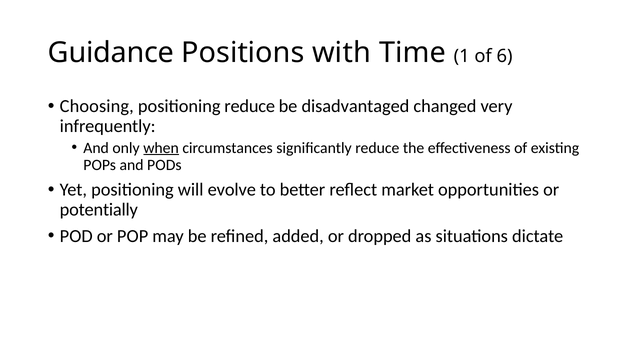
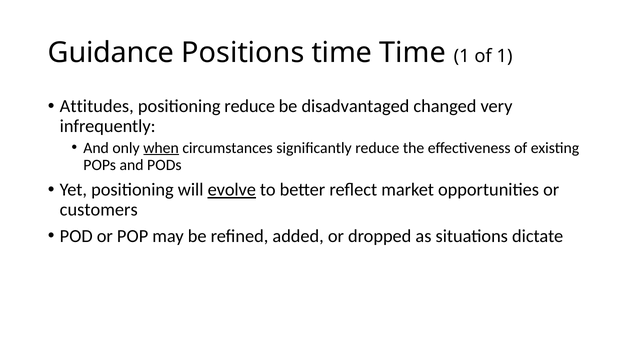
Positions with: with -> time (342, 53)
of 6: 6 -> 1 (505, 56)
Choosing: Choosing -> Attitudes (97, 106)
evolve underline: none -> present (232, 190)
potentially: potentially -> customers (99, 210)
